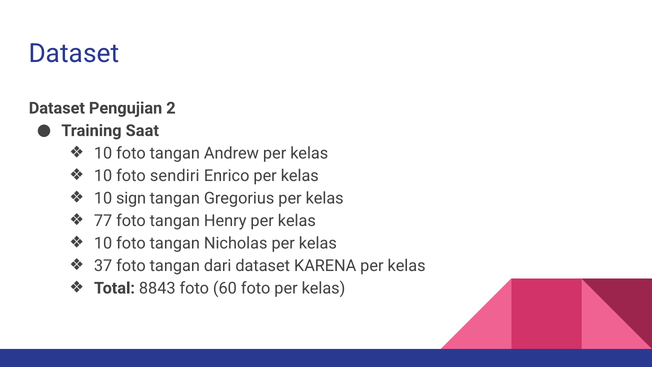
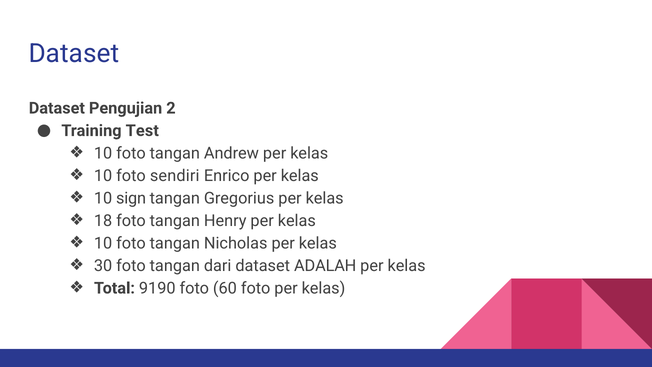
Saat: Saat -> Test (142, 131)
77: 77 -> 18 (103, 220)
37: 37 -> 30 (103, 265)
KARENA: KARENA -> ADALAH (325, 265)
8843: 8843 -> 9190 (157, 288)
